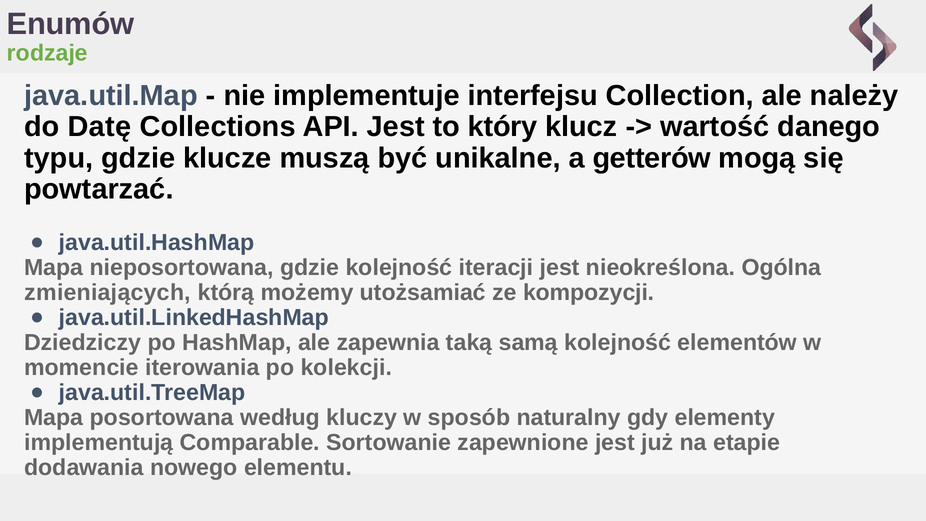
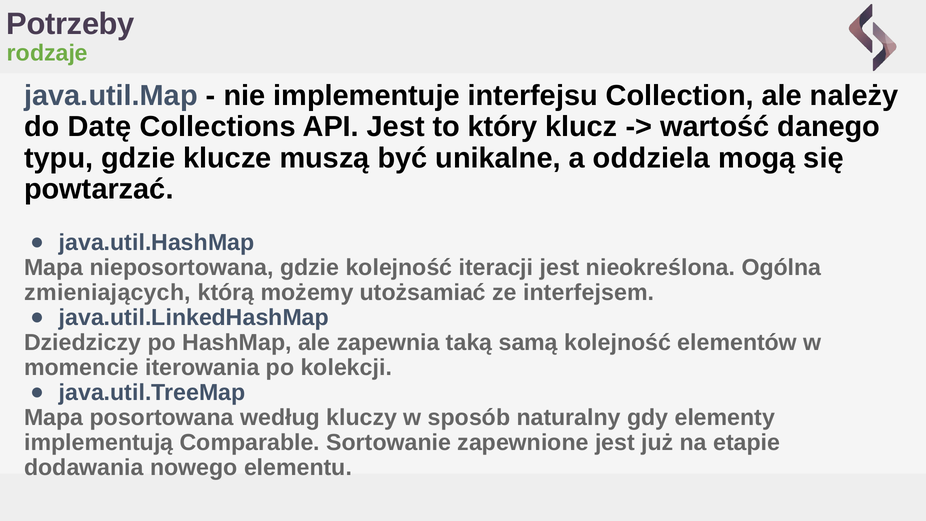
Enumów: Enumów -> Potrzeby (71, 24)
getterów: getterów -> oddziela (651, 158)
kompozycji: kompozycji -> interfejsem (589, 292)
